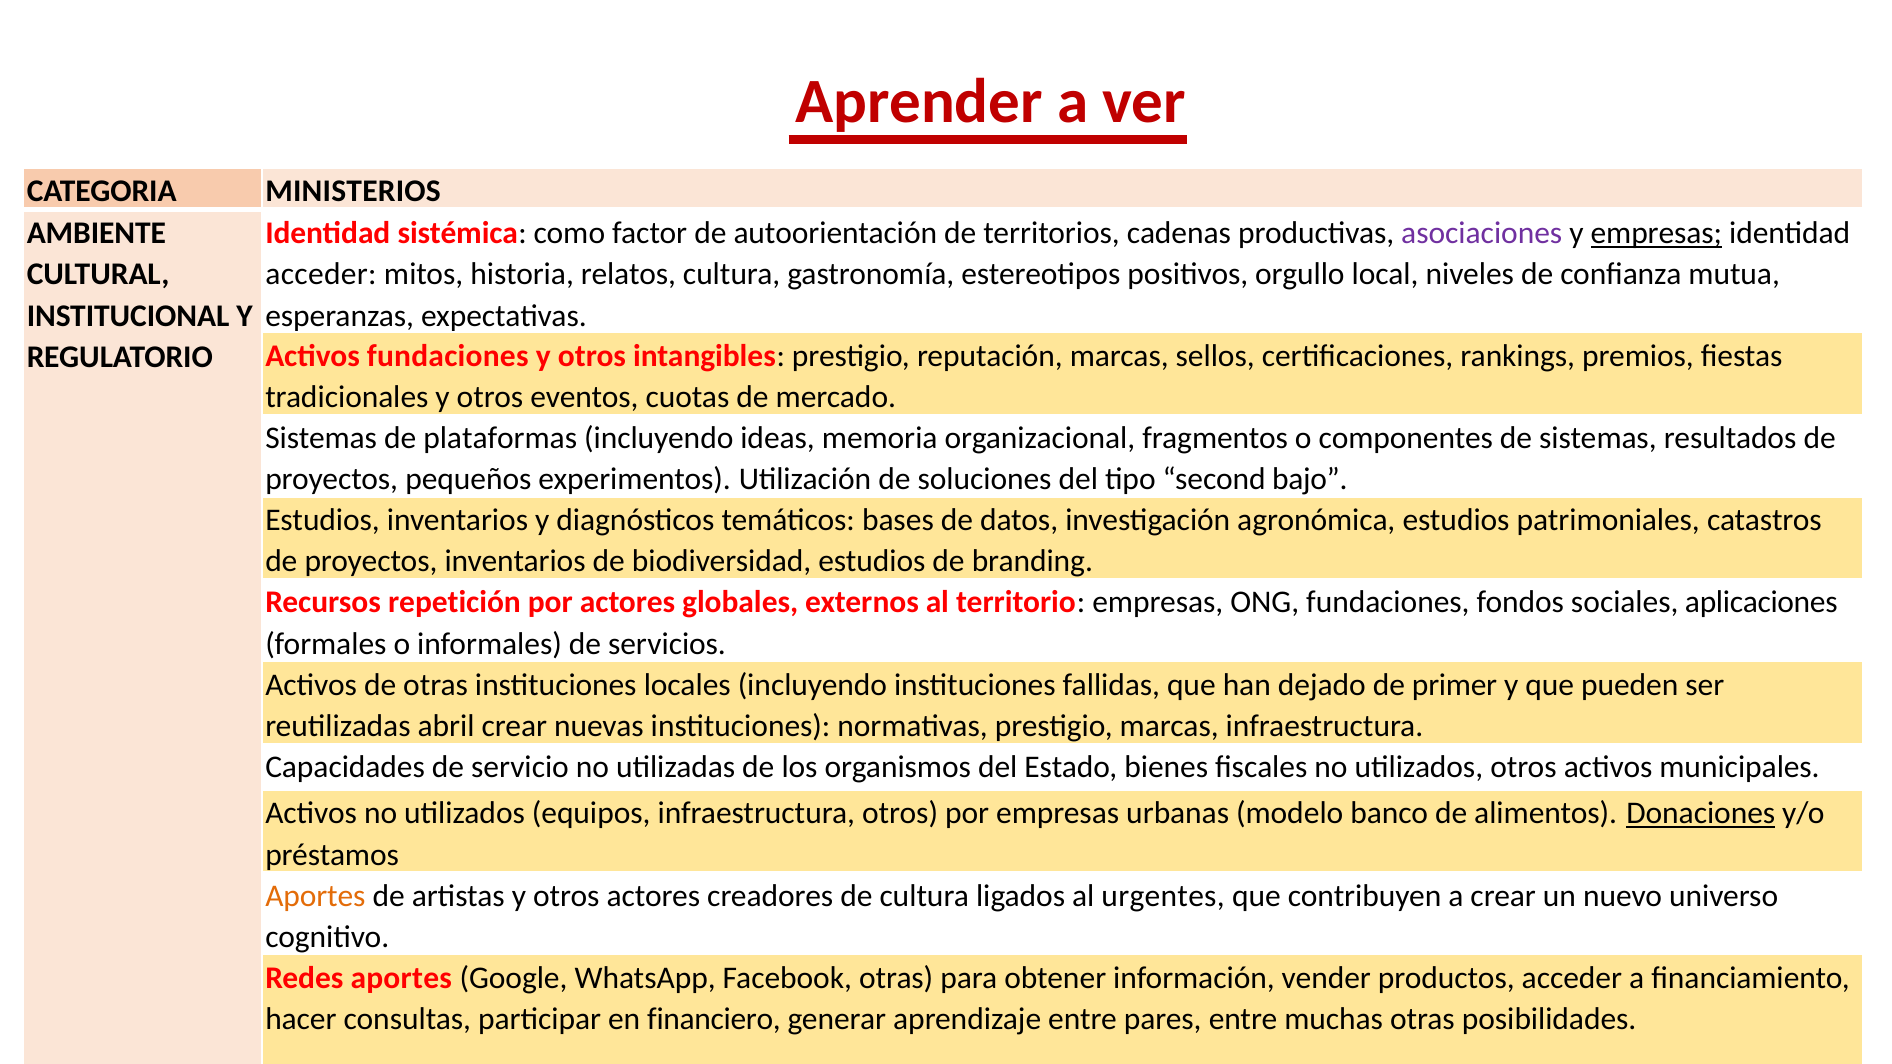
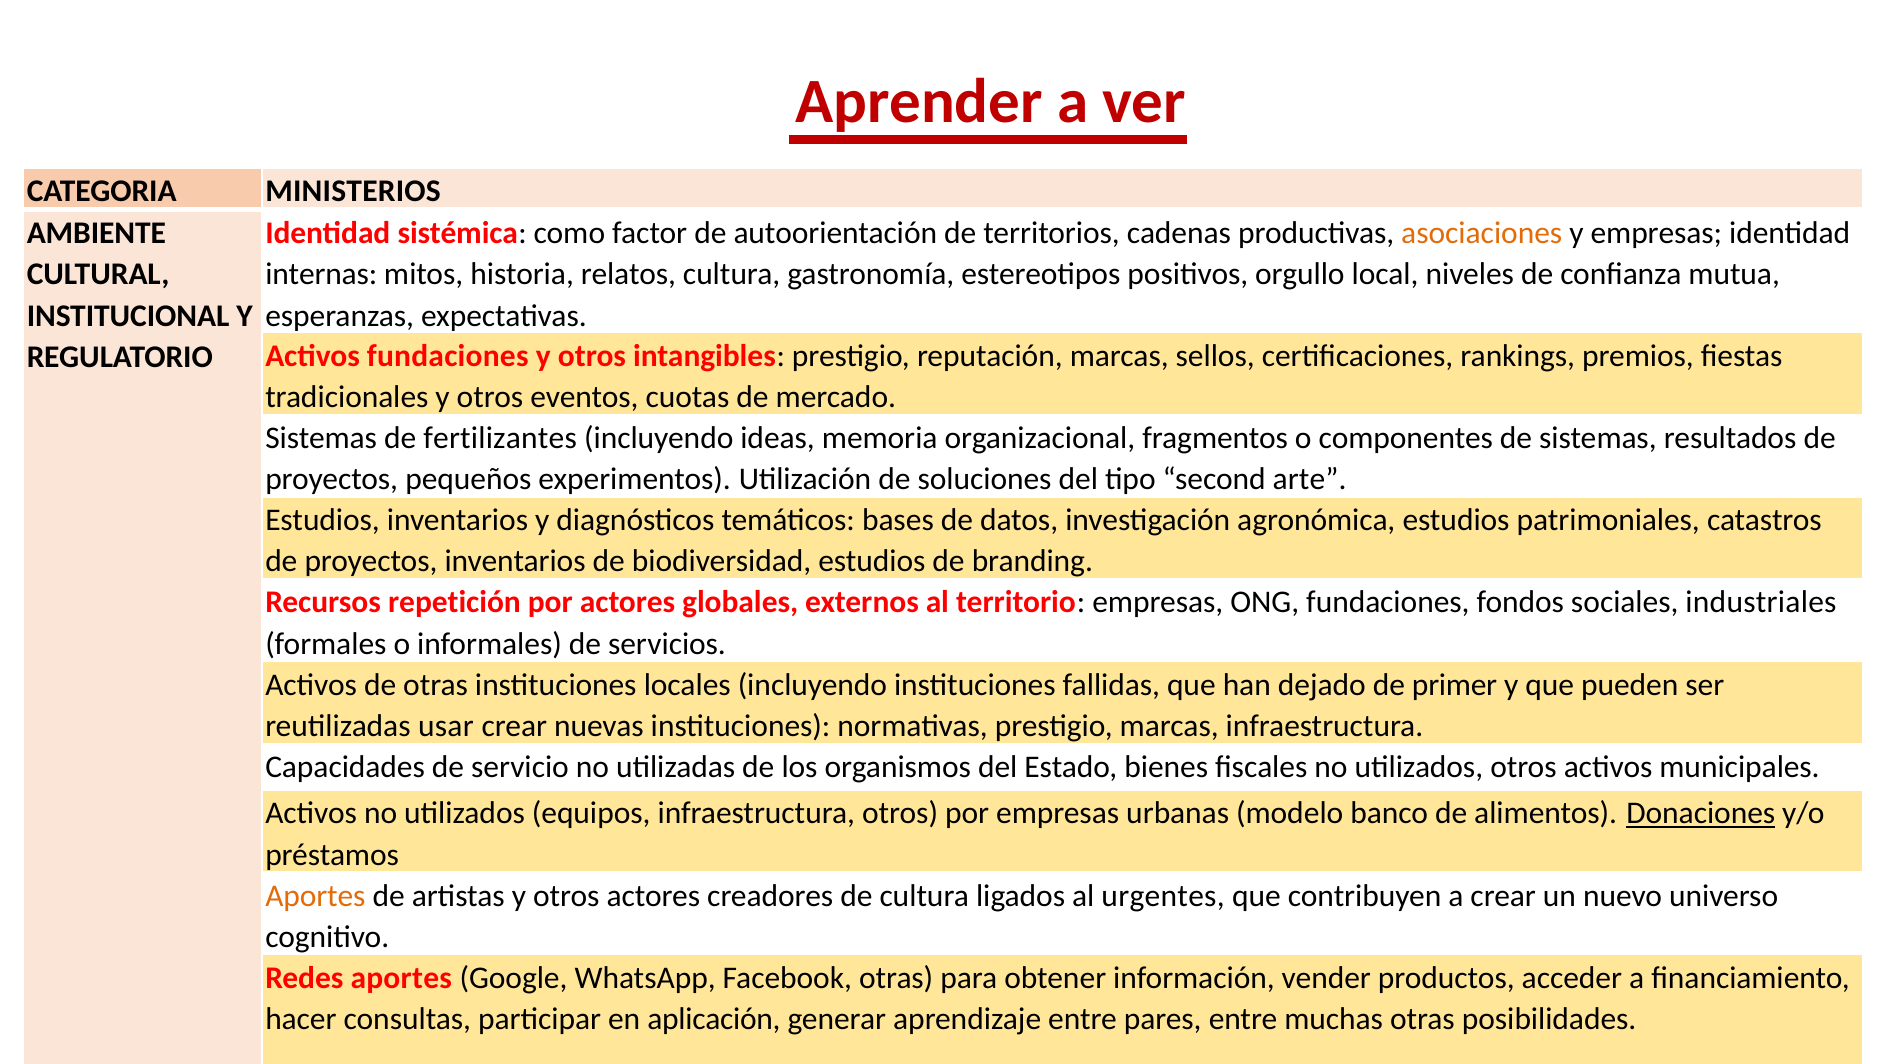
asociaciones colour: purple -> orange (1482, 233)
empresas underline: present -> none (1656, 233)
acceder: acceder -> internas (321, 275)
plataformas: plataformas -> fertilizantes (500, 438)
bajo: bajo -> arte (1310, 479)
aplicaciones: aplicaciones -> industriales (1761, 603)
abril: abril -> usar (446, 726)
financiero: financiero -> aplicación (714, 1019)
